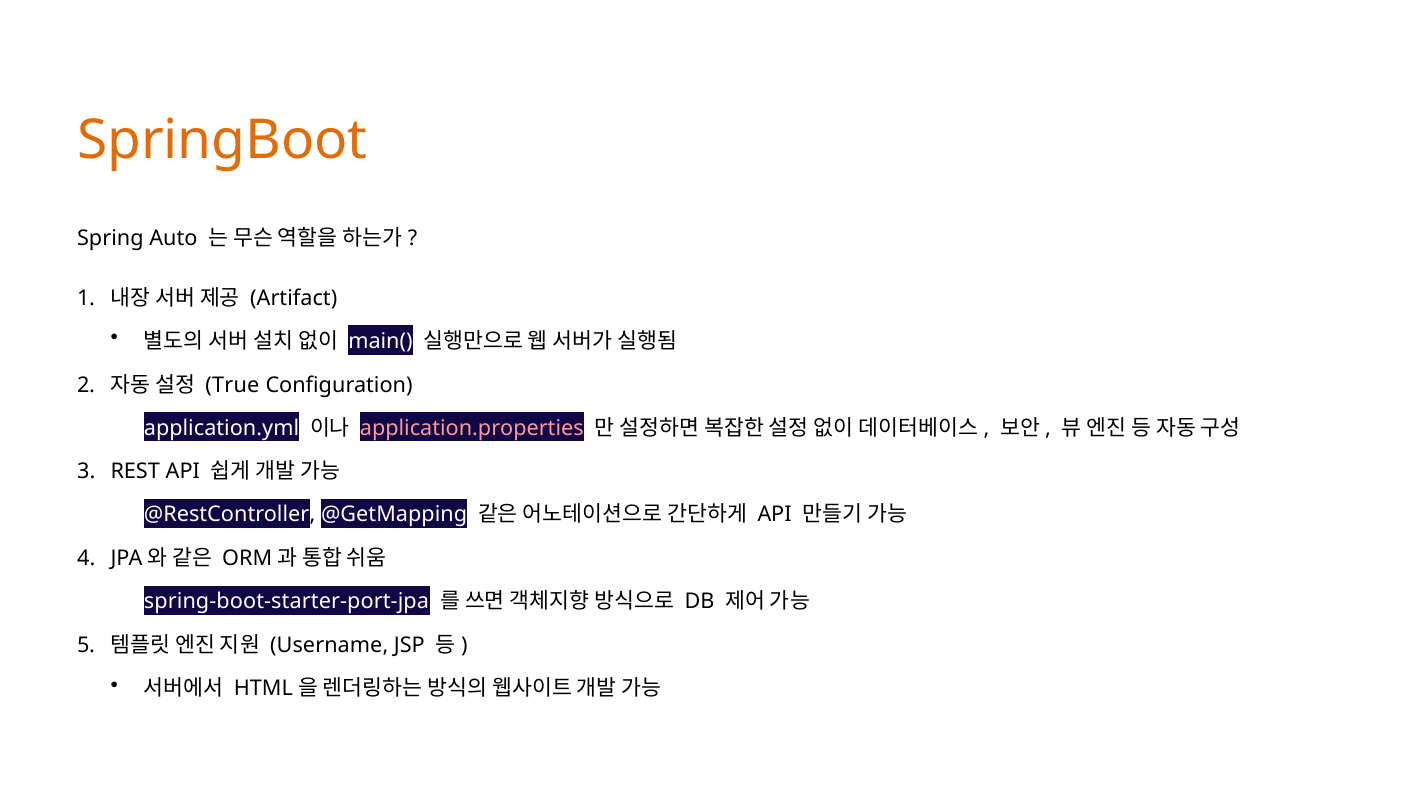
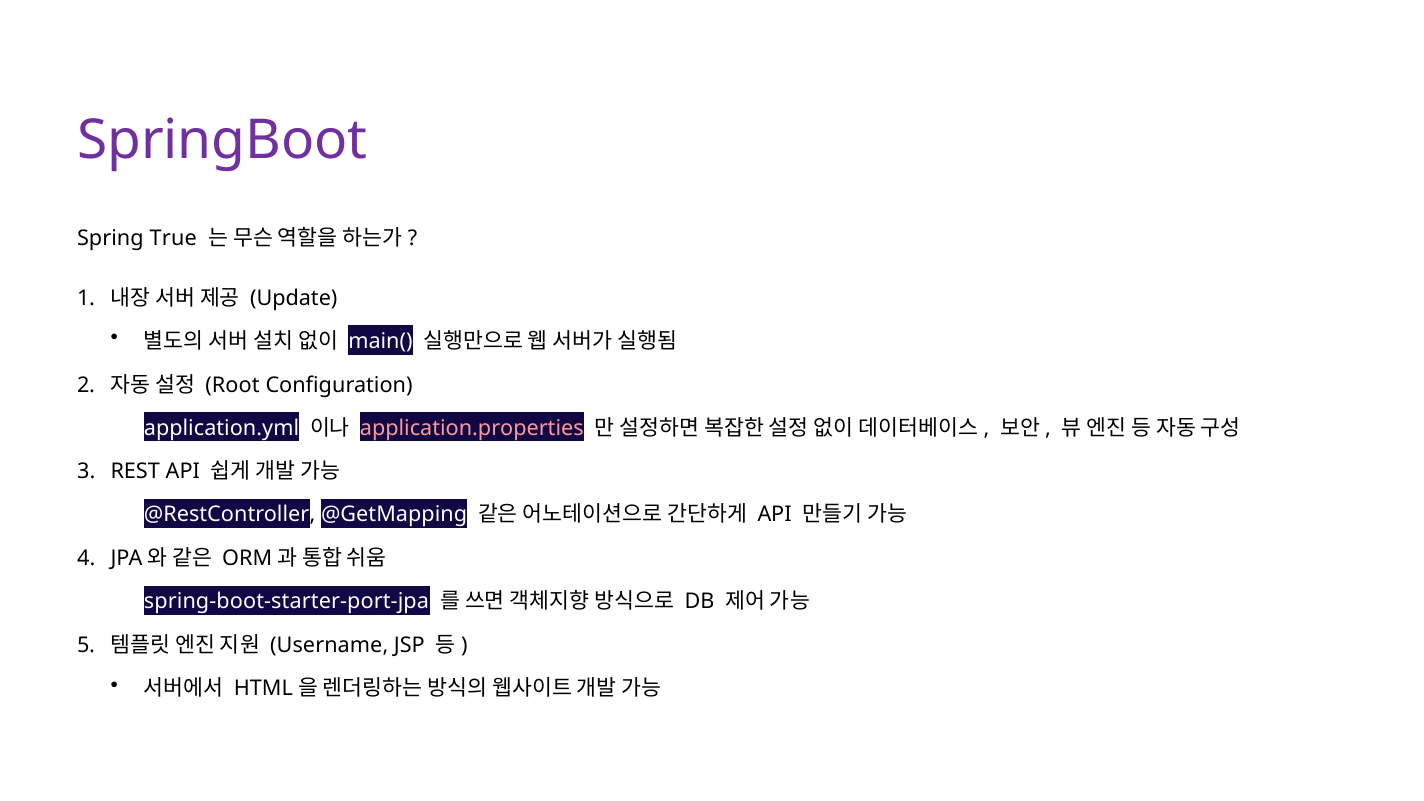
SpringBoot colour: orange -> purple (223, 140)
Auto: Auto -> True (173, 238)
Artifact: Artifact -> Update (294, 298)
True: True -> Root (232, 385)
